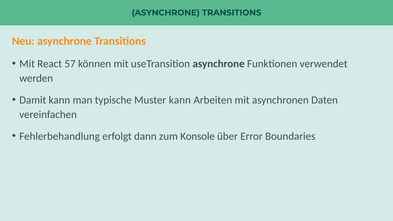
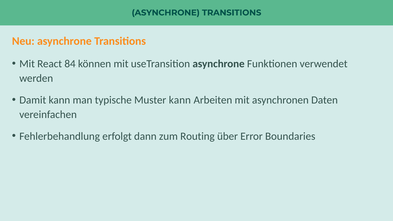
57: 57 -> 84 (70, 64)
Konsole: Konsole -> Routing (197, 136)
